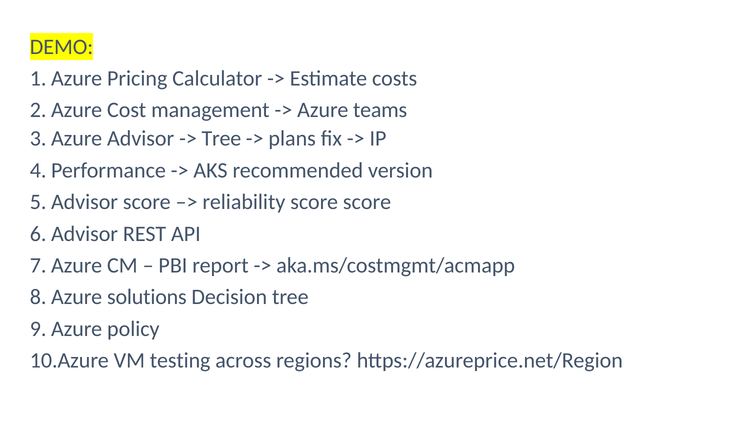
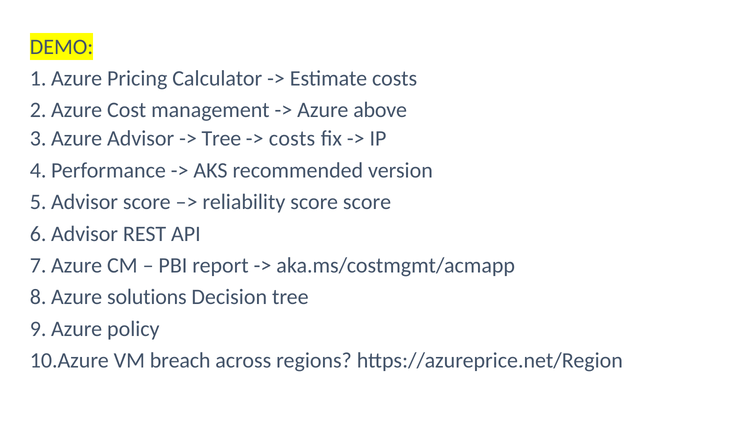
teams: teams -> above (380, 110)
plans: plans -> costs (292, 139)
testing: testing -> breach (180, 360)
